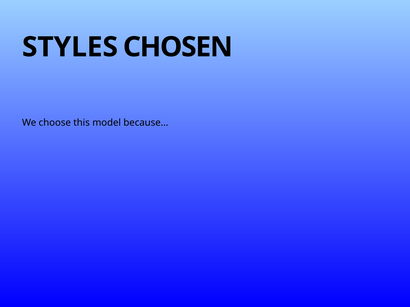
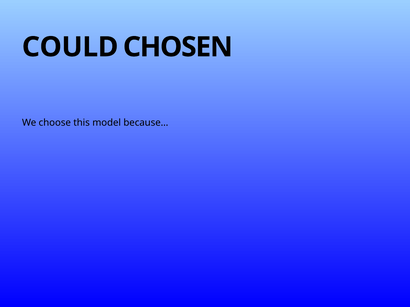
STYLES: STYLES -> COULD (70, 47)
